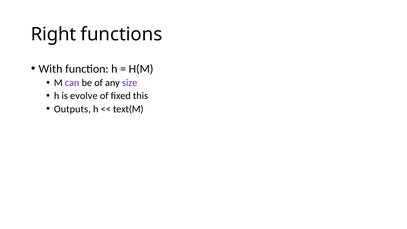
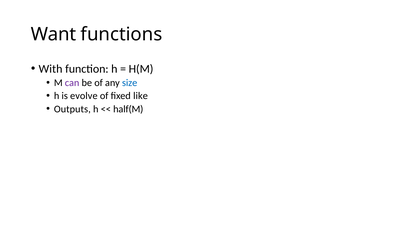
Right: Right -> Want (53, 34)
size colour: purple -> blue (130, 83)
this: this -> like (140, 96)
text(M: text(M -> half(M (128, 109)
